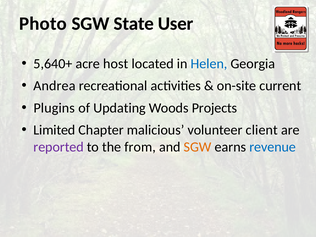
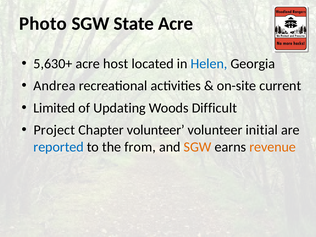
State User: User -> Acre (176, 24)
5,640+: 5,640+ -> 5,630+ (53, 64)
Plugins: Plugins -> Limited (54, 108)
Projects: Projects -> Difficult (214, 108)
Limited: Limited -> Project (54, 130)
Chapter malicious: malicious -> volunteer (156, 130)
client: client -> initial (262, 130)
reported colour: purple -> blue (59, 147)
revenue colour: blue -> orange (273, 147)
